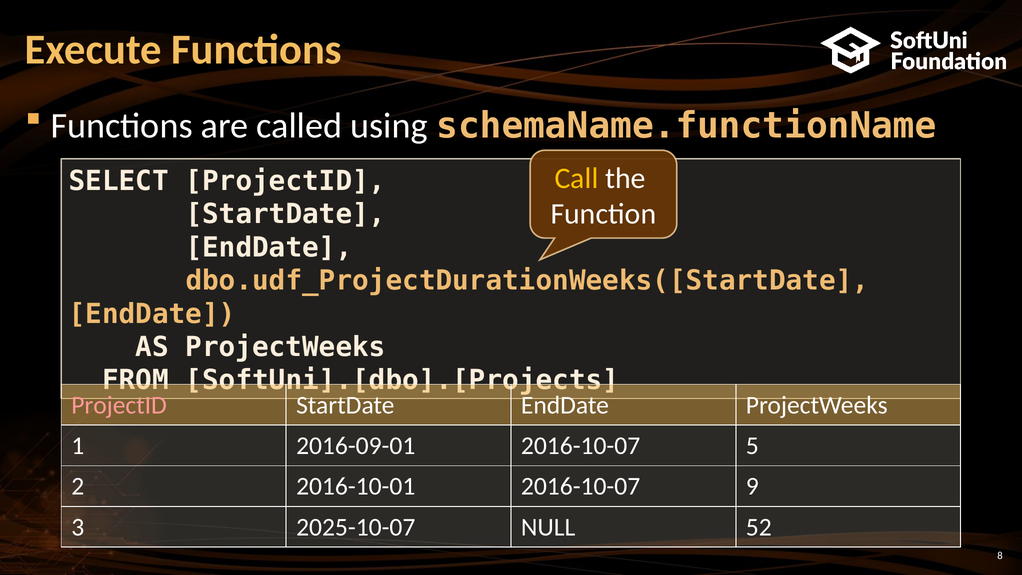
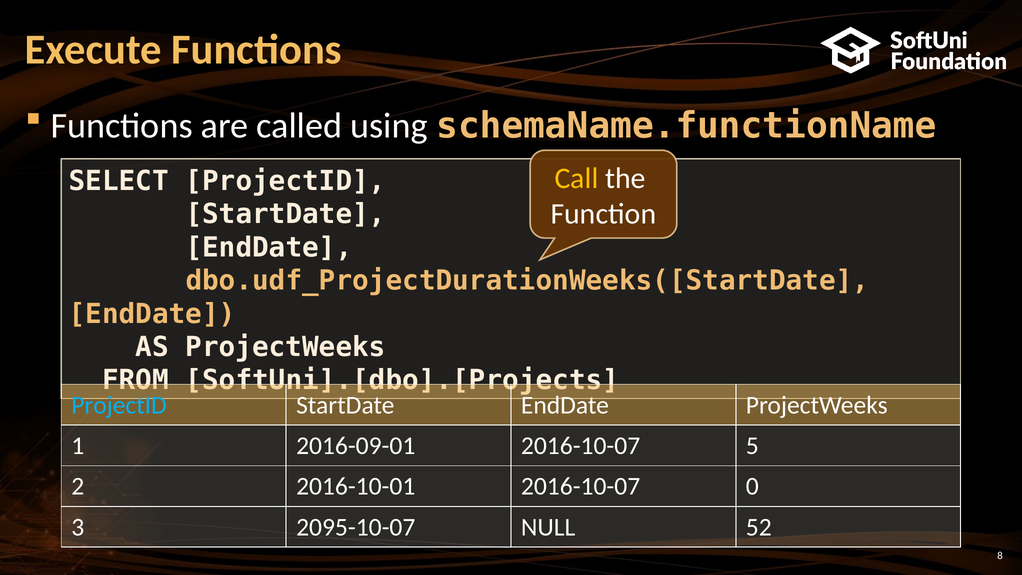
ProjectID colour: pink -> light blue (119, 405)
9: 9 -> 0 (752, 487)
2025-10-07: 2025-10-07 -> 2095-10-07 (356, 527)
